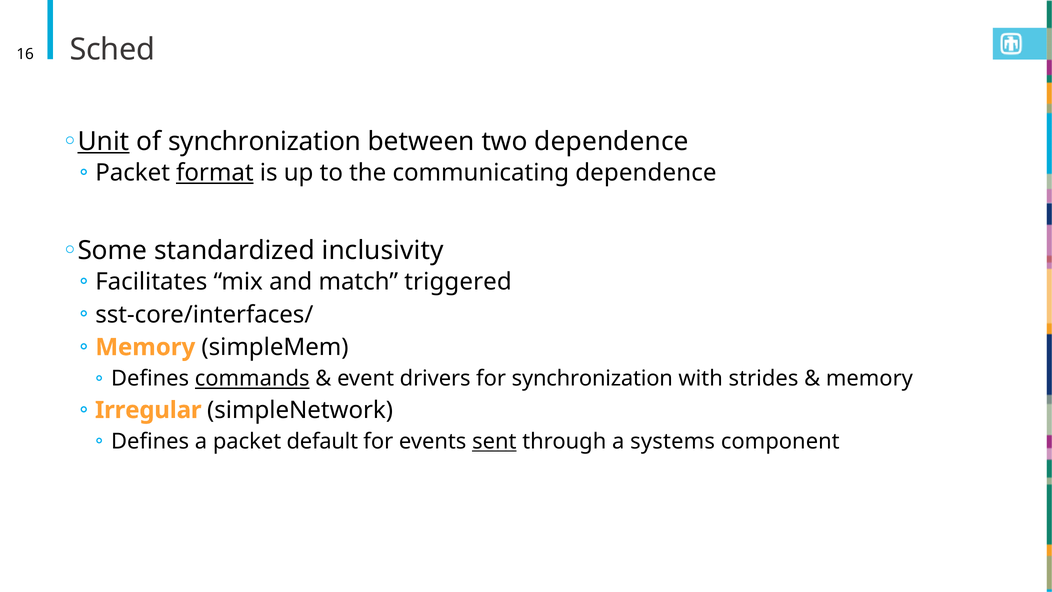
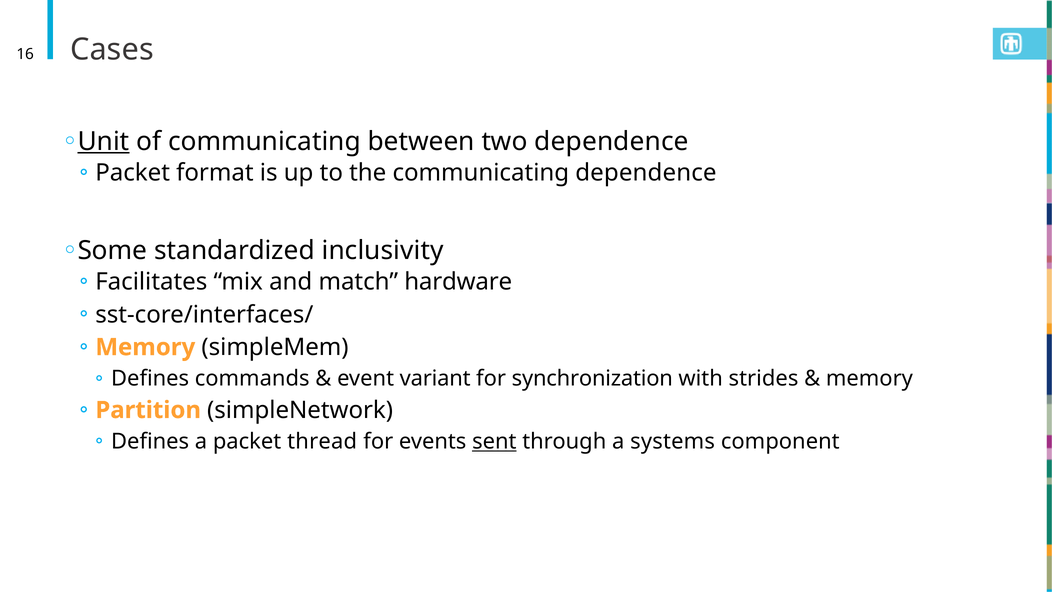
Sched: Sched -> Cases (112, 50)
of synchronization: synchronization -> communicating (264, 141)
format underline: present -> none (215, 173)
triggered: triggered -> hardware (458, 282)
commands underline: present -> none (252, 379)
drivers: drivers -> variant (435, 379)
Irregular: Irregular -> Partition (148, 410)
default: default -> thread (322, 441)
